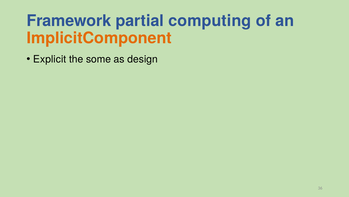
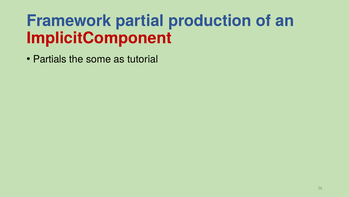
computing: computing -> production (210, 21)
ImplicitComponent colour: orange -> red (99, 38)
Explicit: Explicit -> Partials (50, 59)
design: design -> tutorial (143, 59)
